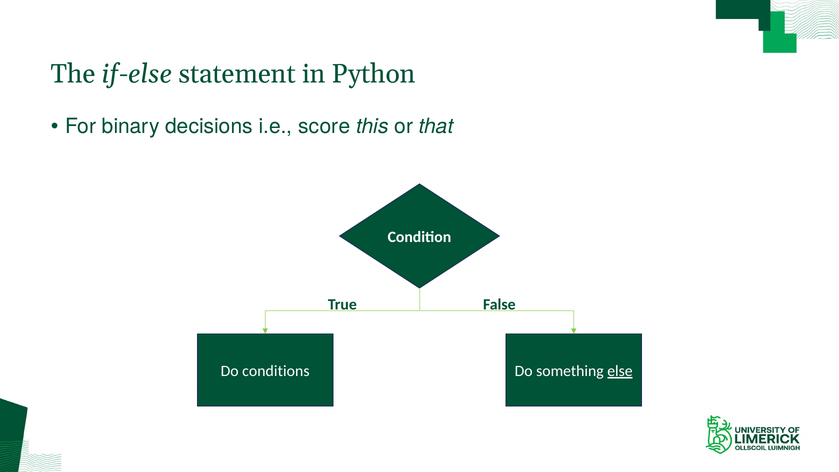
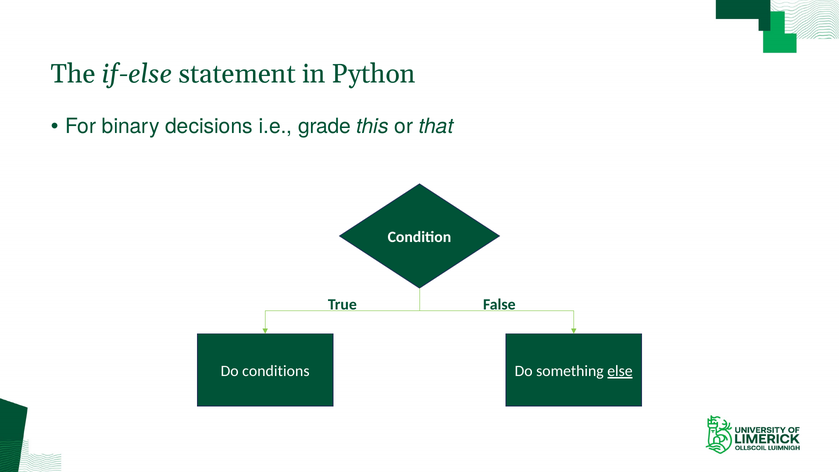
score: score -> grade (324, 126)
